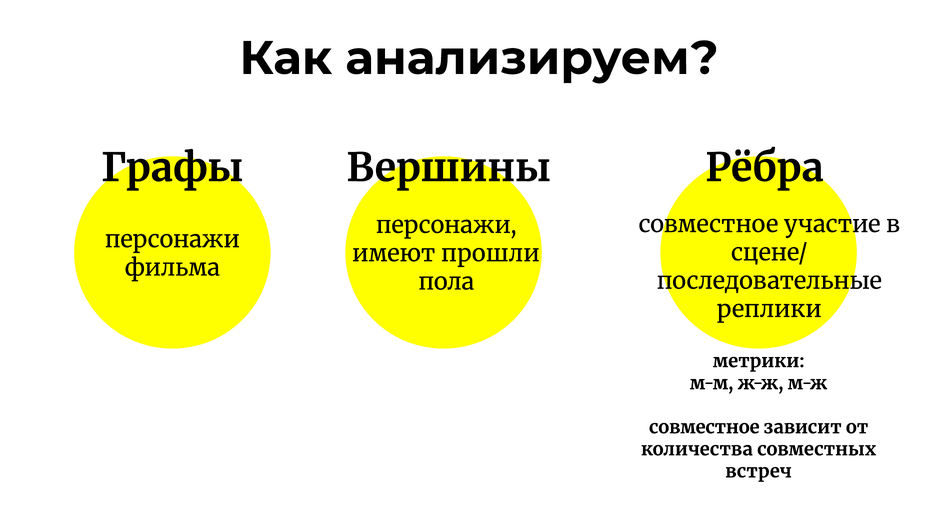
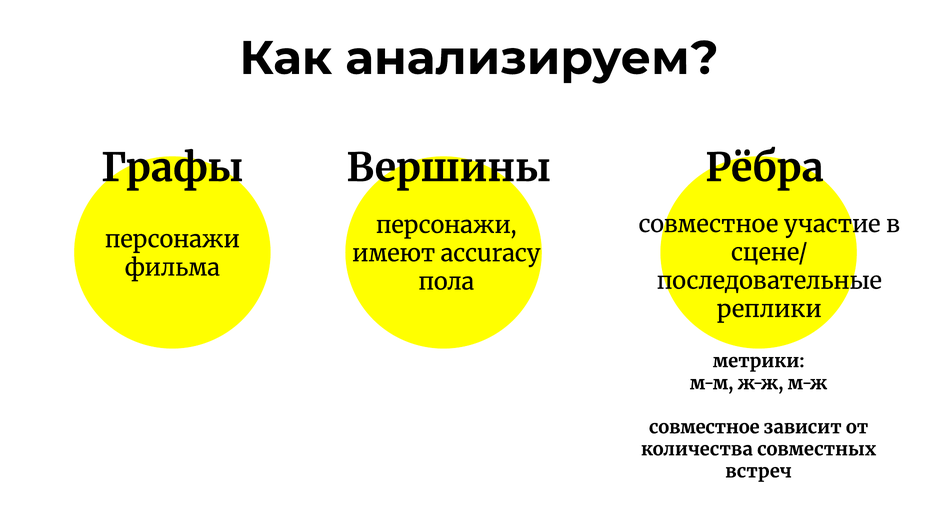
прошли: прошли -> accuracy (491, 254)
